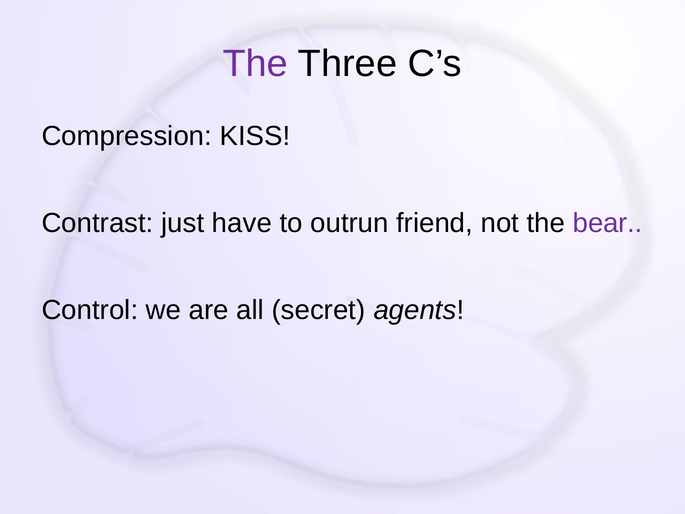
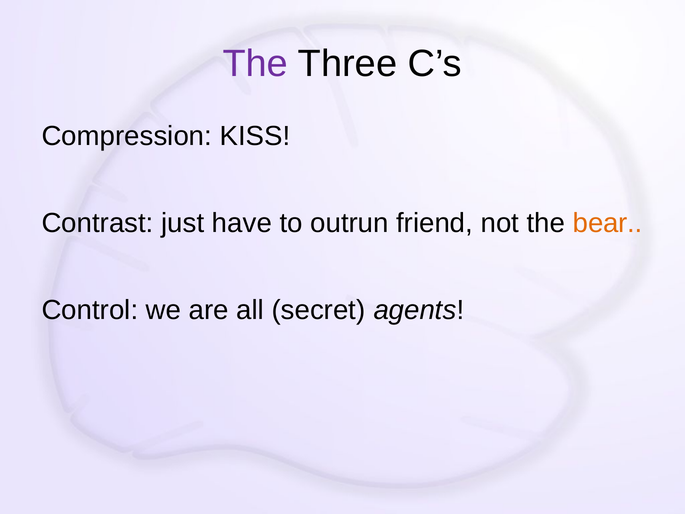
bear colour: purple -> orange (608, 223)
